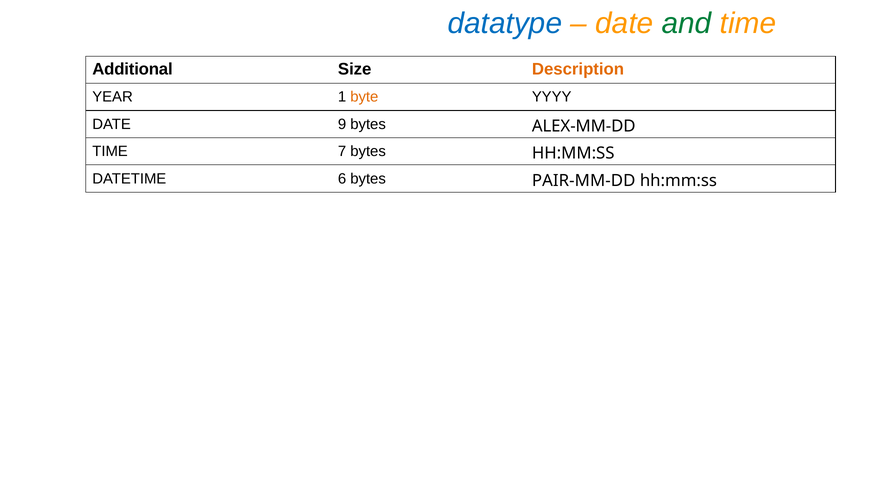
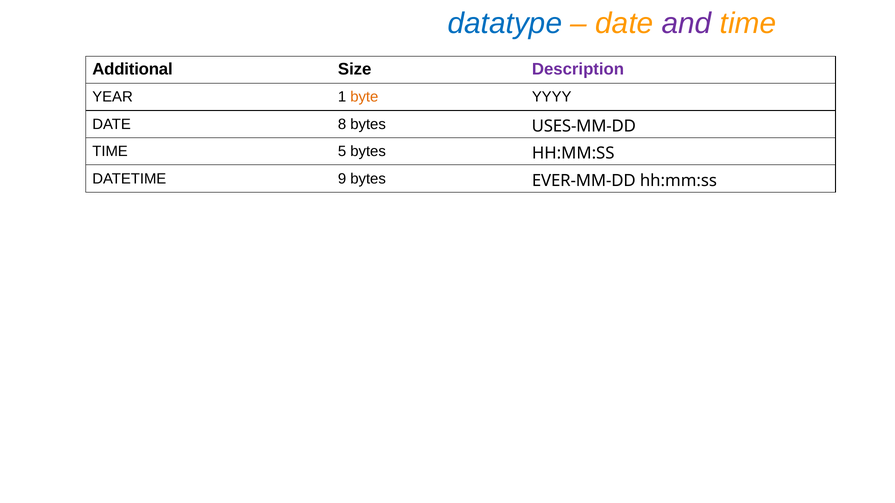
and colour: green -> purple (687, 23)
Description colour: orange -> purple (578, 69)
9: 9 -> 8 (342, 124)
ALEX-MM-DD: ALEX-MM-DD -> USES-MM-DD (584, 126)
7: 7 -> 5 (342, 152)
6: 6 -> 9 (342, 179)
PAIR-MM-DD: PAIR-MM-DD -> EVER-MM-DD (584, 181)
